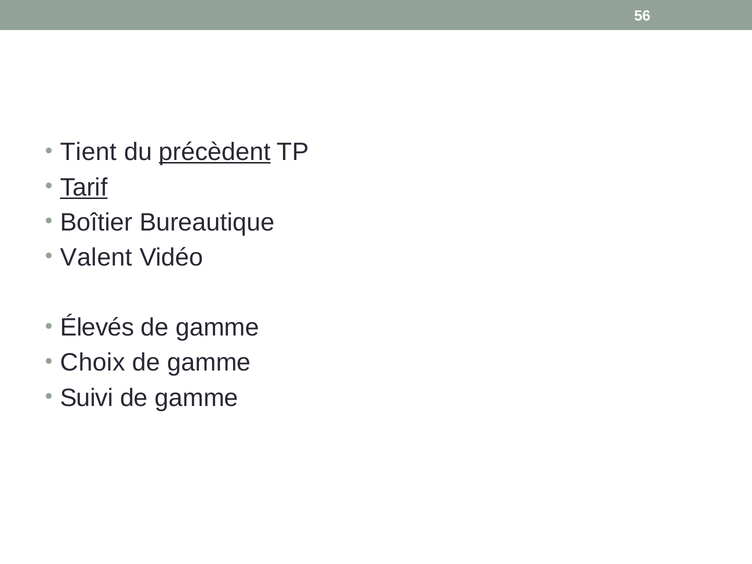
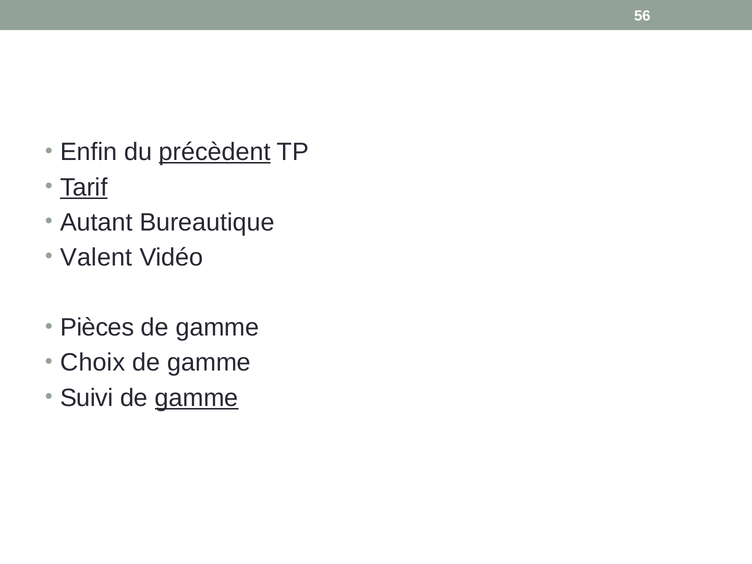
Tient: Tient -> Enfin (89, 152)
Boîtier: Boîtier -> Autant (96, 222)
Élevés: Élevés -> Pièces (97, 328)
gamme underline: none -> present (197, 398)
